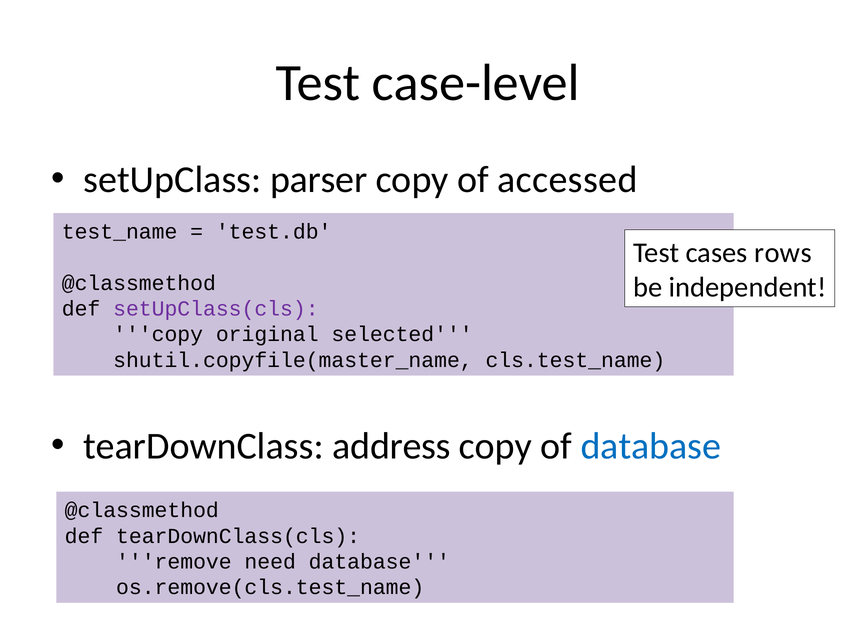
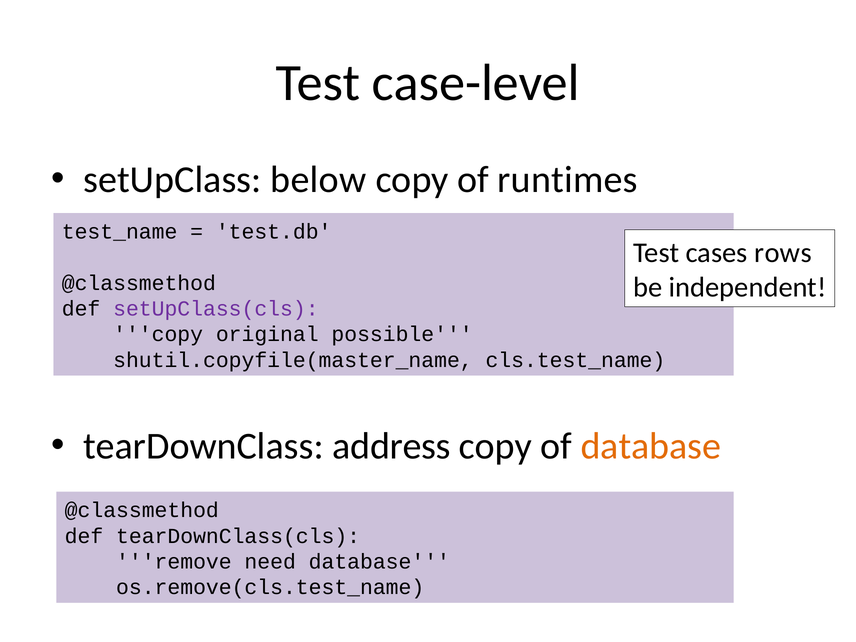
parser: parser -> below (318, 180)
accessed: accessed -> runtimes (567, 180)
selected: selected -> possible (402, 334)
database colour: blue -> orange (651, 446)
